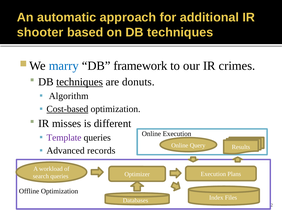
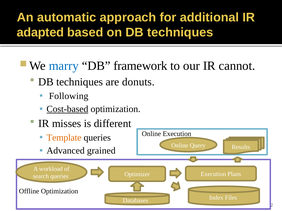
shooter: shooter -> adapted (40, 33)
crimes: crimes -> cannot (237, 66)
techniques underline: present -> none (80, 82)
Algorithm: Algorithm -> Following (69, 96)
Template colour: purple -> orange (64, 138)
records: records -> grained (101, 151)
